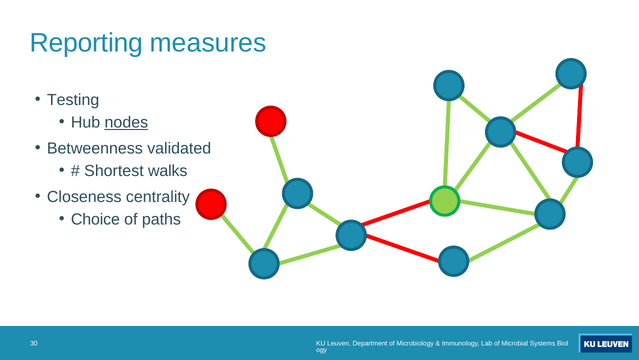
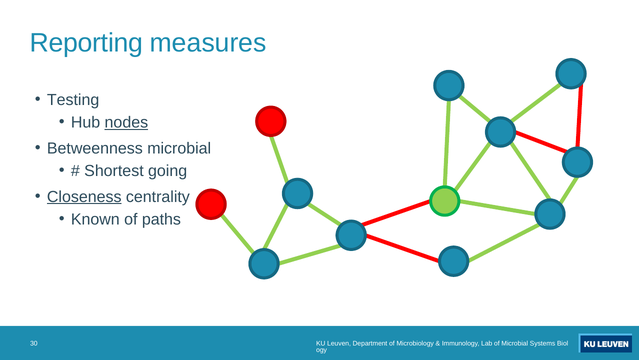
Betweenness validated: validated -> microbial (179, 148)
walks: walks -> going (168, 171)
Closeness underline: none -> present (84, 197)
Choice: Choice -> Known (95, 219)
